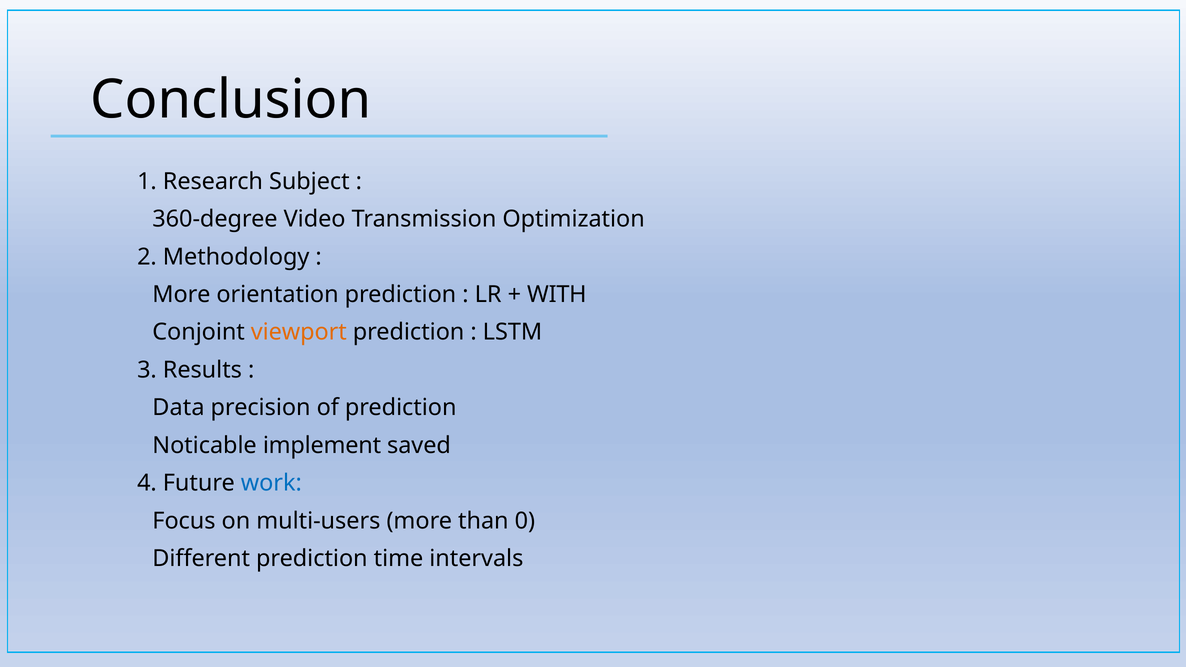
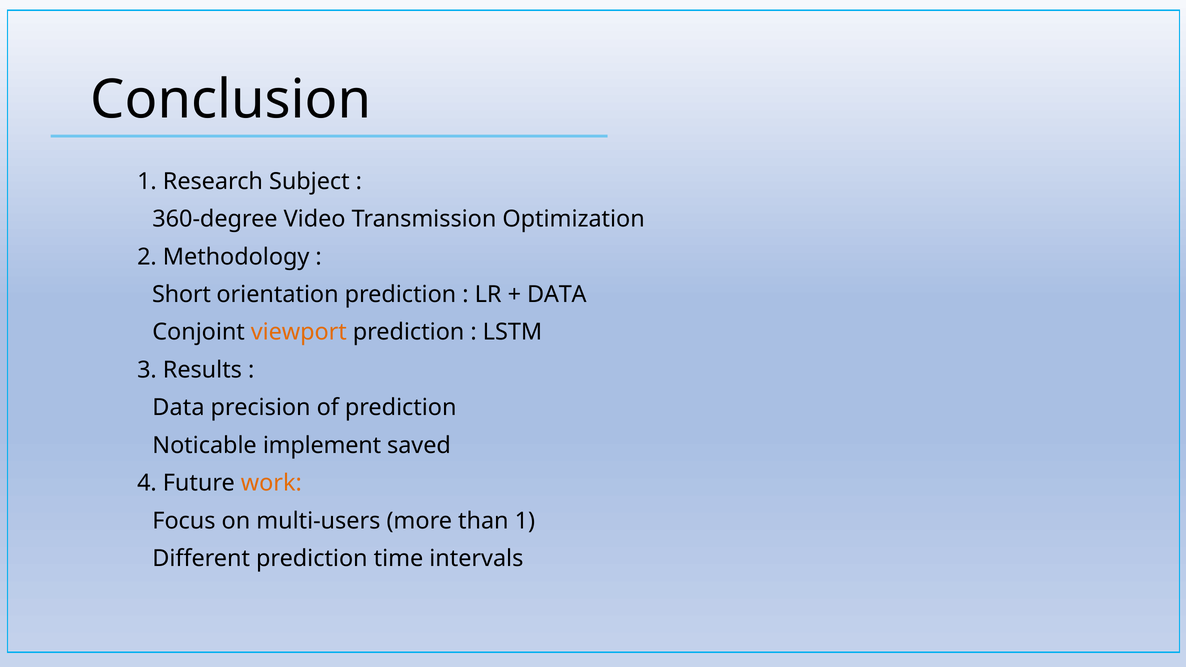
More: More -> Short (181, 295)
WITH: WITH -> DATA (557, 295)
work colour: blue -> orange (271, 483)
than 0: 0 -> 1 (525, 521)
